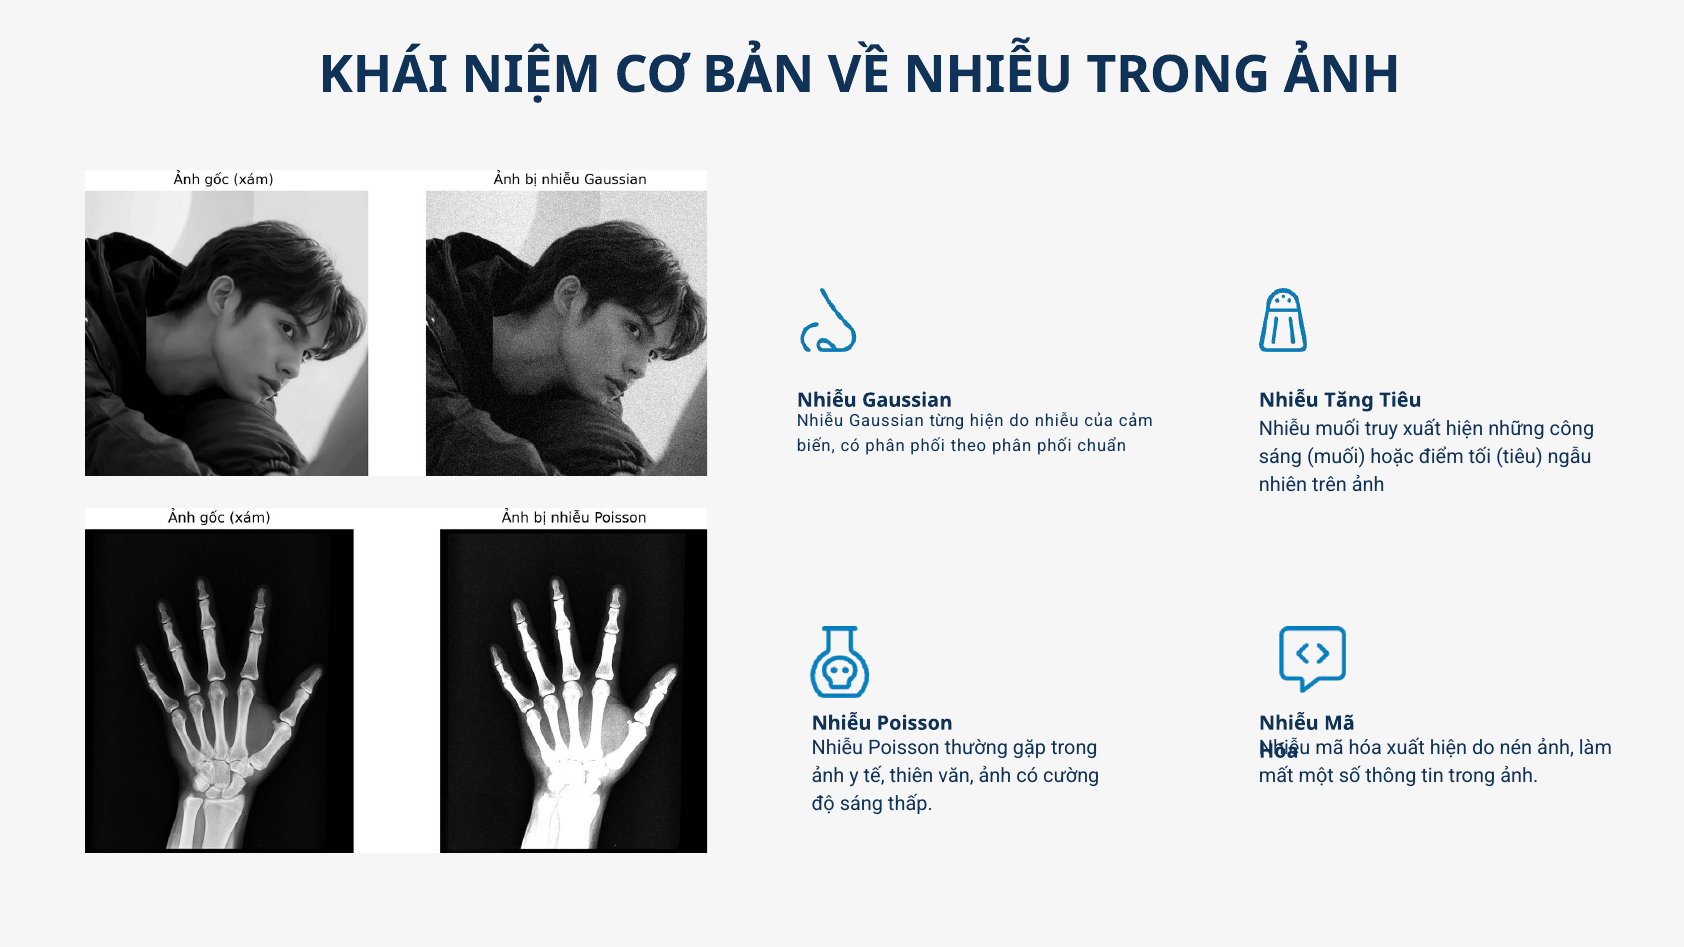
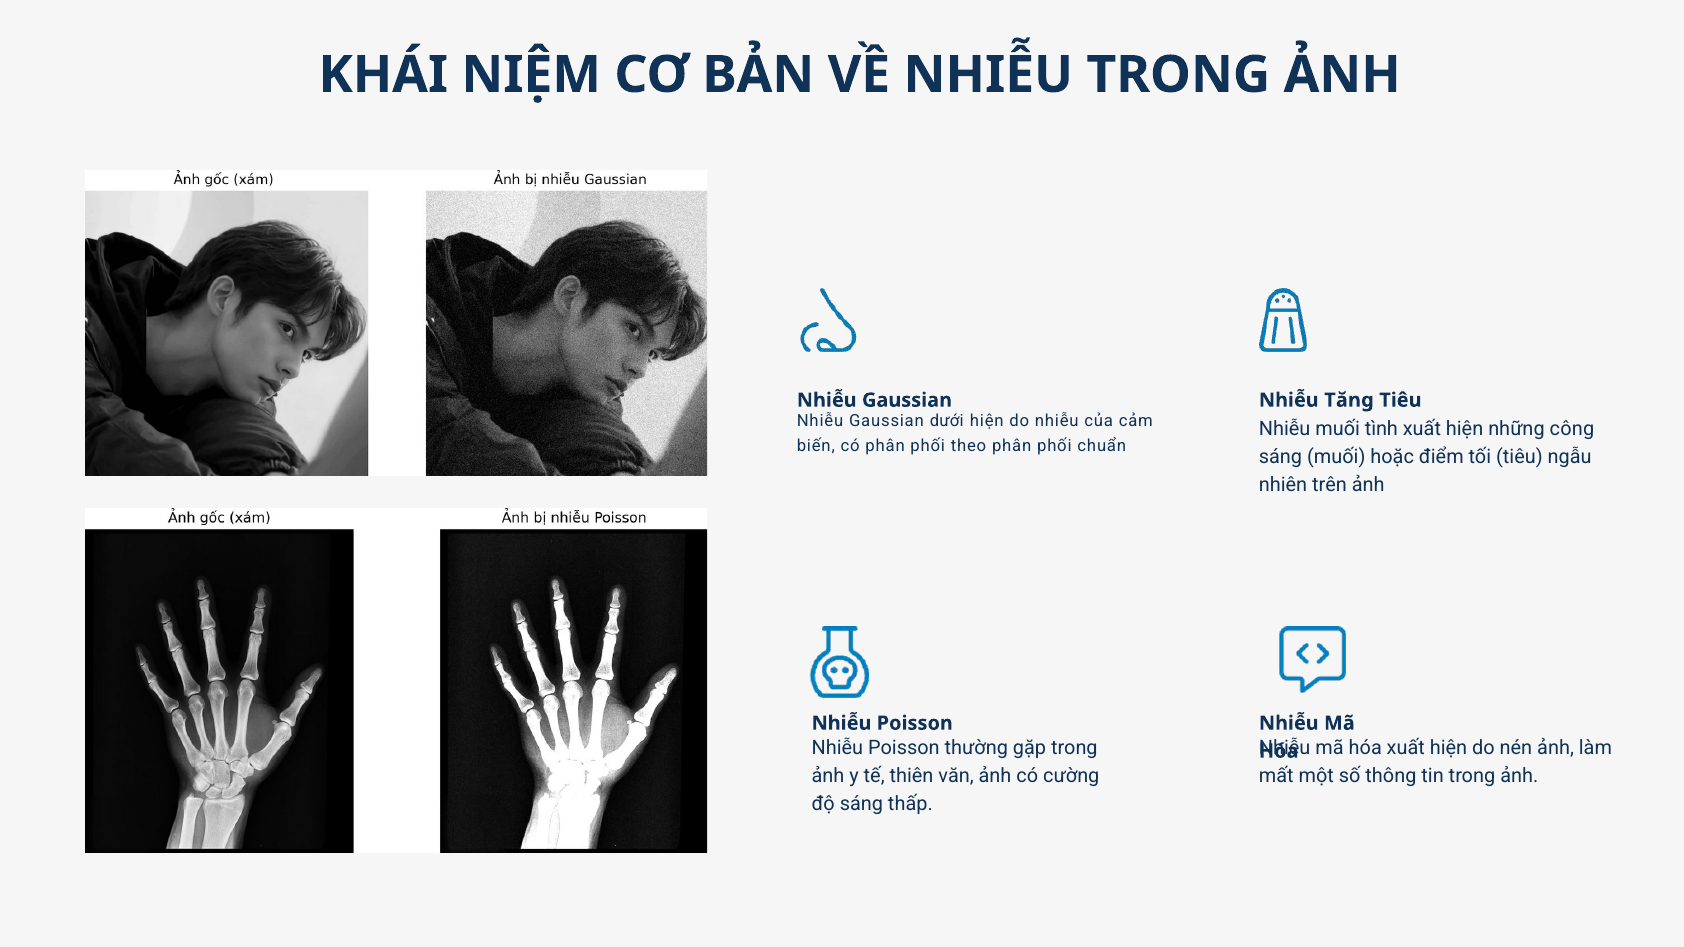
từng: từng -> dưới (947, 421)
truy: truy -> tình (1381, 429)
